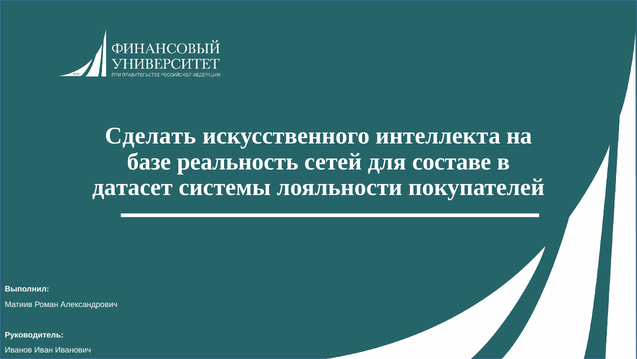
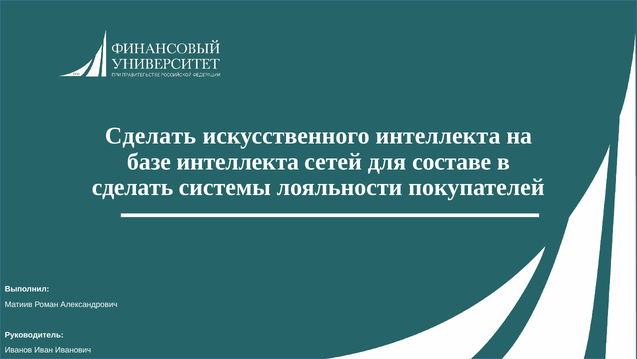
базе реальность: реальность -> интеллекта (238, 161)
датасет: датасет -> сделать (133, 187)
